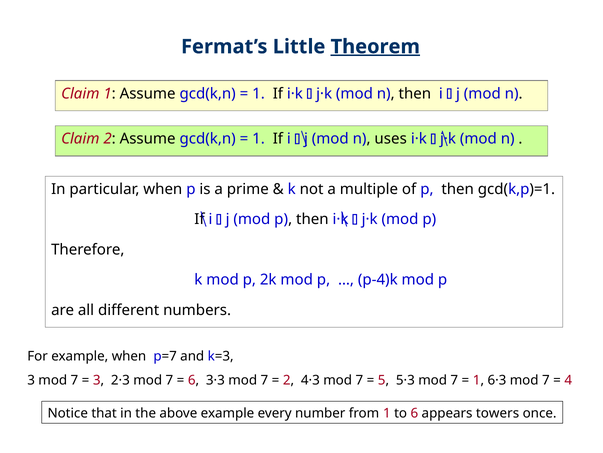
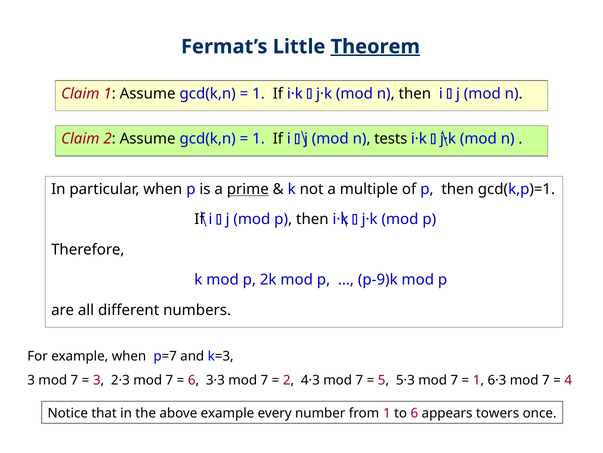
uses: uses -> tests (391, 139)
prime underline: none -> present (248, 189)
p-4)k: p-4)k -> p-9)k (378, 279)
